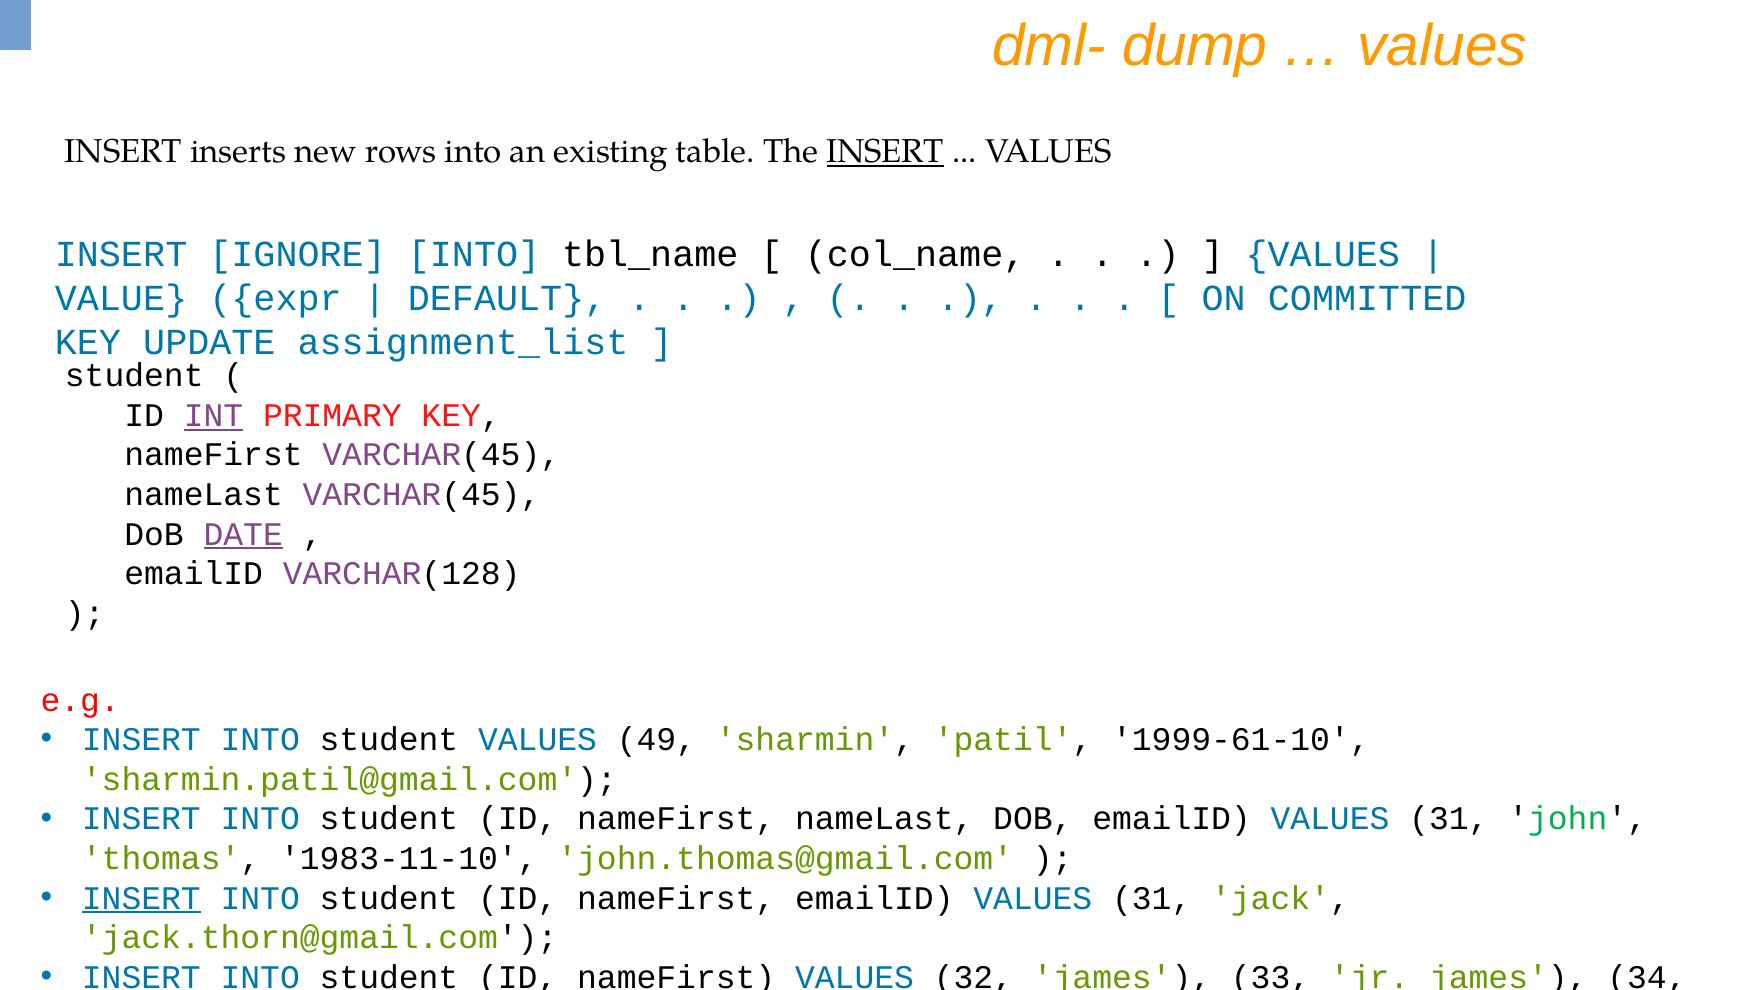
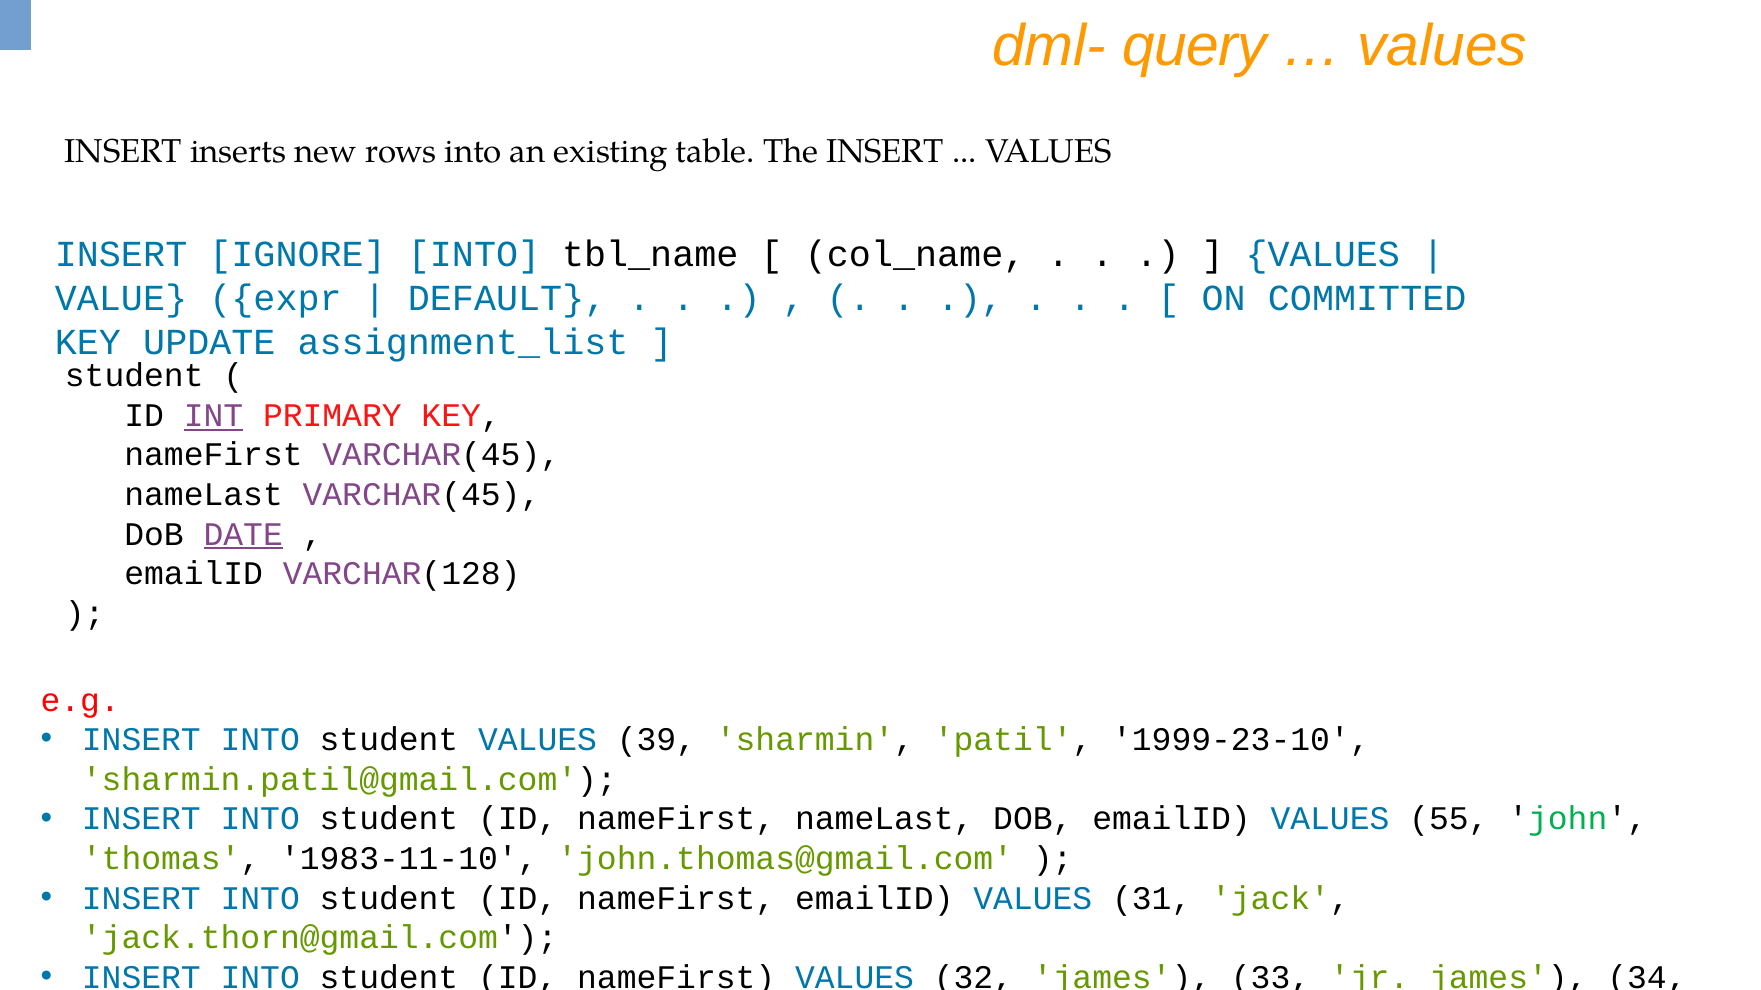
dump: dump -> query (1195, 46)
INSERT underline: present -> none (885, 152)
49: 49 -> 39 (656, 740)
1999-61-10: 1999-61-10 -> 1999-23-10 (1241, 740)
DOB emailID VALUES 31: 31 -> 55 (1449, 820)
INSERT underline: present -> none (141, 899)
